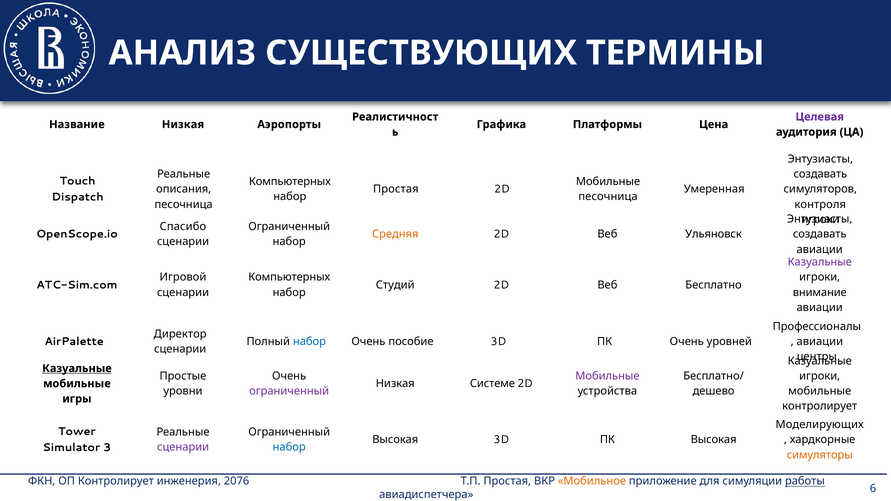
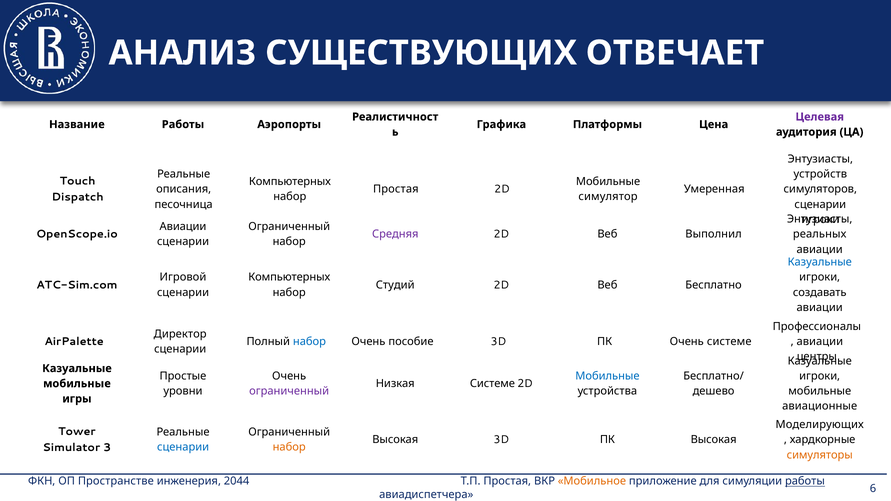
ТЕРМИНЫ: ТЕРМИНЫ -> ОТВЕЧАЕТ (675, 53)
Название Низкая: Низкая -> Работы (183, 124)
создавать: создавать -> устройств (820, 174)
песочница: песочница -> симулятор (608, 197)
контроля: контроля -> сценарии (820, 204)
Спасибо: Спасибо -> Авиации (183, 227)
Средняя colour: orange -> purple (395, 234)
Ульяновск: Ульяновск -> Выполнил (714, 234)
создавать: создавать -> реальных (820, 234)
Казуальные colour: purple -> blue (820, 262)
внимание: внимание -> создавать (820, 293)
Очень уровней: уровней -> системе (729, 342)
Казуальные underline: present -> none (77, 369)
Мобильные colour: purple -> blue (607, 376)
контролирует: контролирует -> авиационные (820, 406)
сценарии colour: purple -> blue (183, 447)
набор colour: blue -> orange (289, 447)
ОП Контролирует: Контролирует -> Пространстве (116, 481)
2076: 2076 -> 2044 (237, 481)
